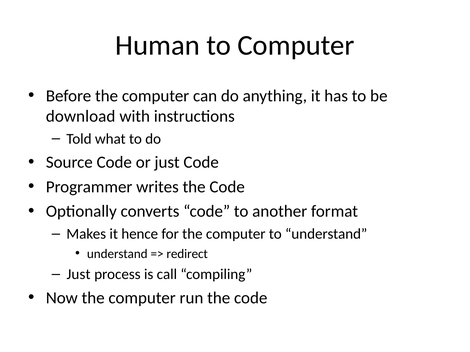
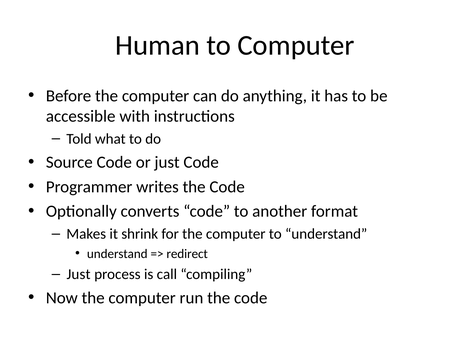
download: download -> accessible (81, 116)
hence: hence -> shrink (140, 234)
